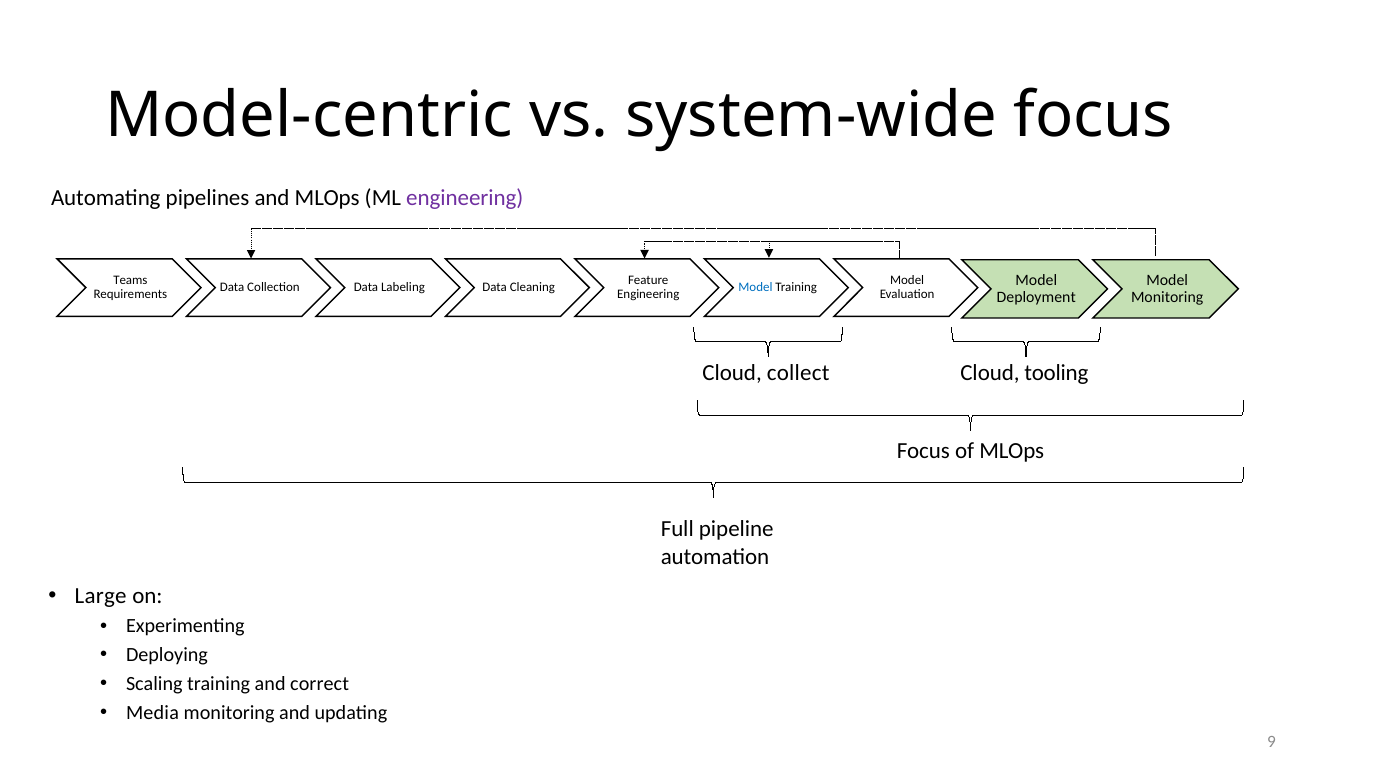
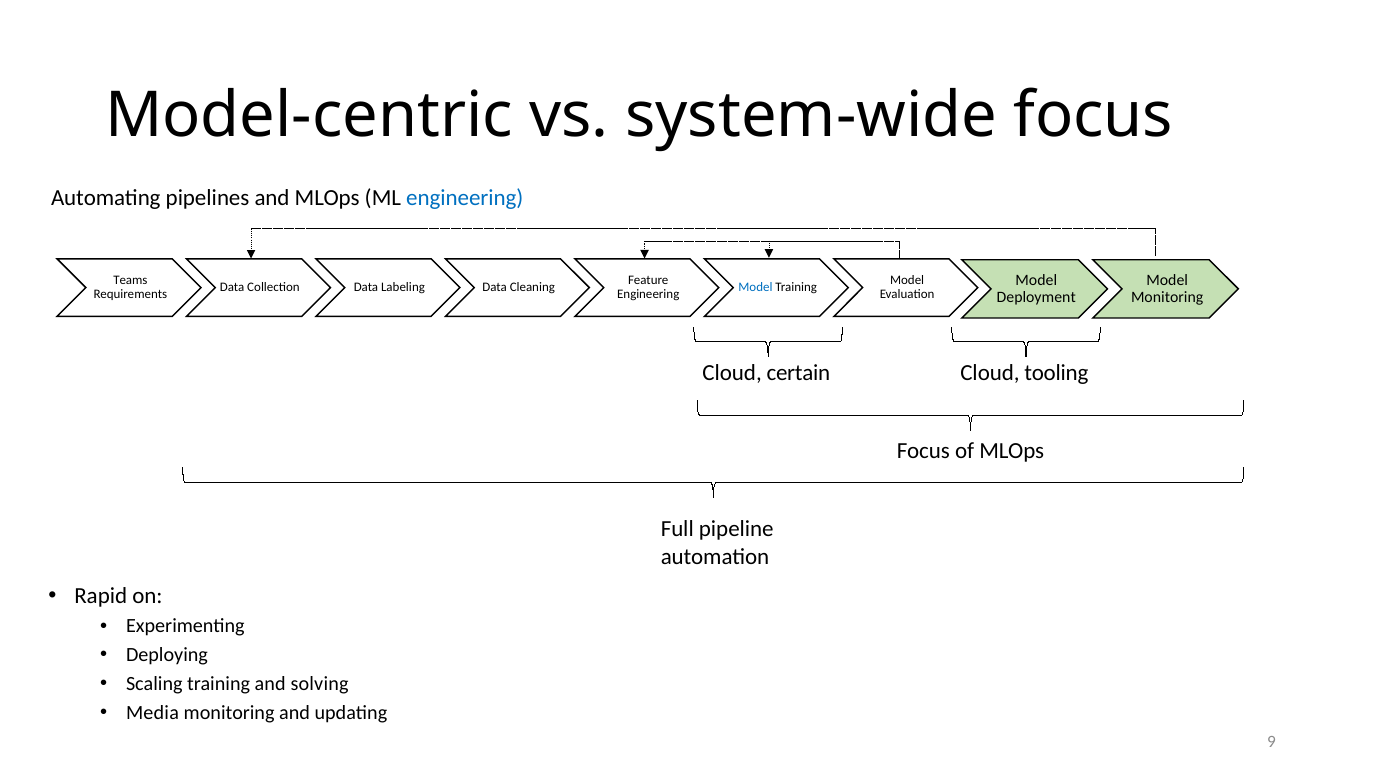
engineering colour: purple -> blue (465, 198)
collect: collect -> certain (798, 373)
Large: Large -> Rapid (101, 595)
correct: correct -> solving (320, 684)
